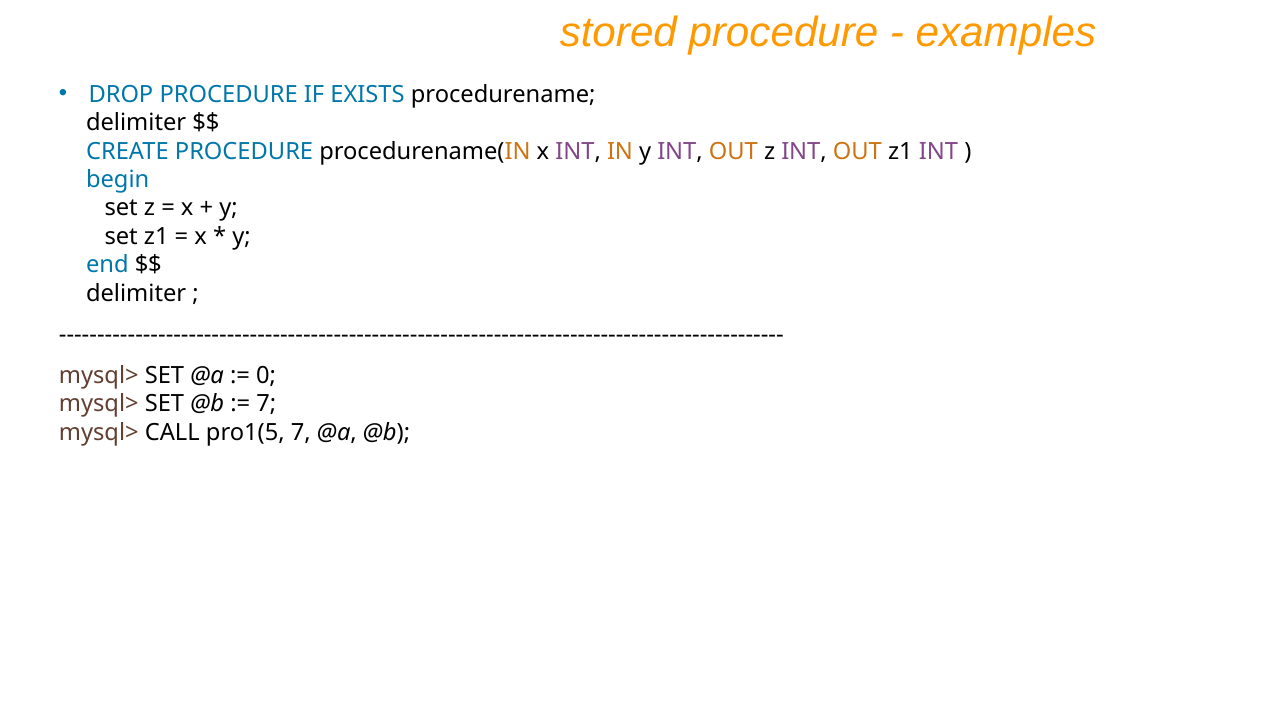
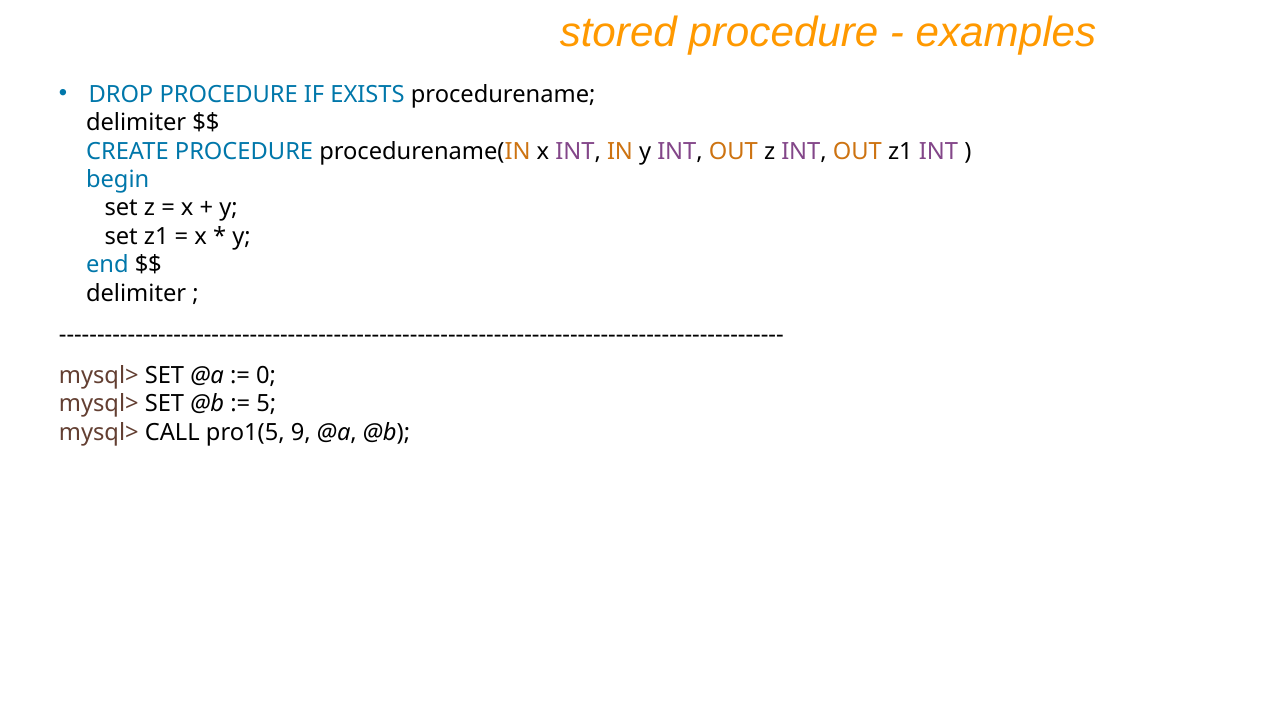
7: 7 -> 5 (266, 404)
pro1(5 7: 7 -> 9 (301, 432)
